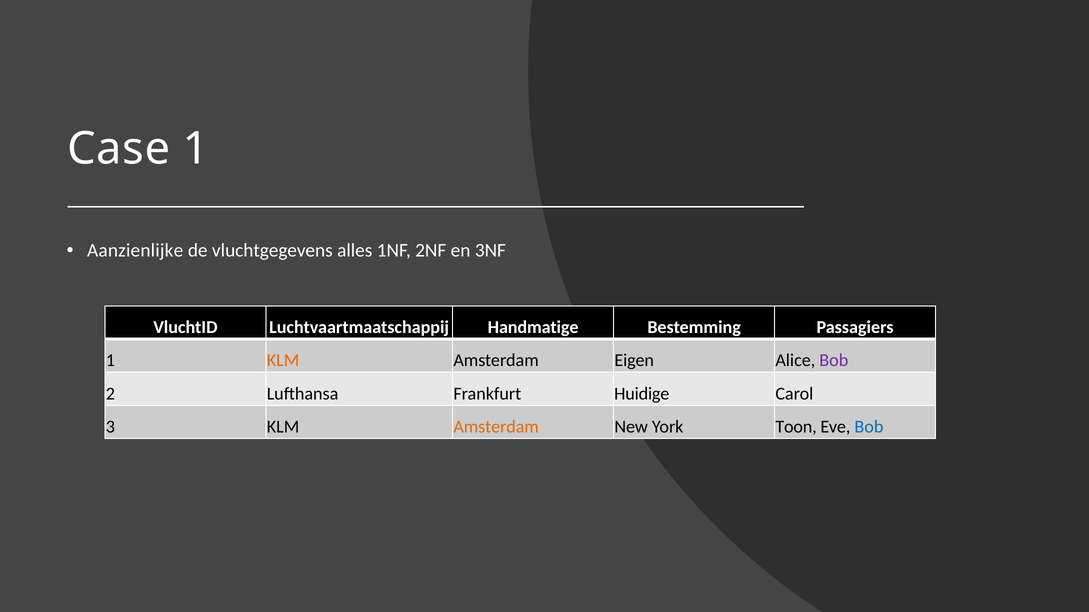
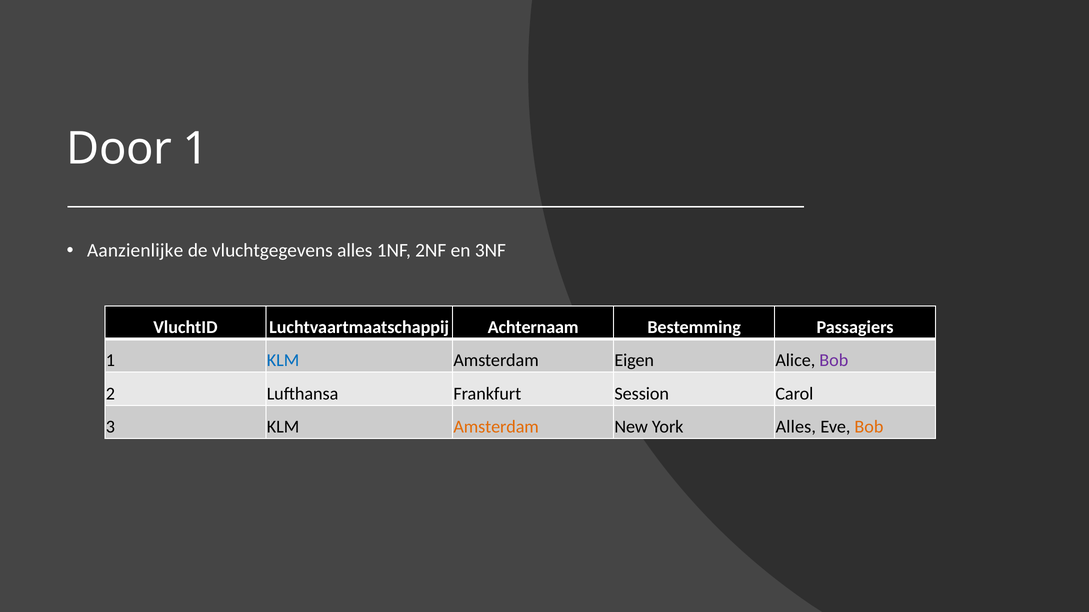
Case: Case -> Door (119, 149)
Handmatige: Handmatige -> Achternaam (533, 328)
KLM colour: orange -> blue (283, 361)
Huidige: Huidige -> Session (642, 394)
York Toon: Toon -> Alles (796, 427)
Bob colour: blue -> orange (869, 427)
